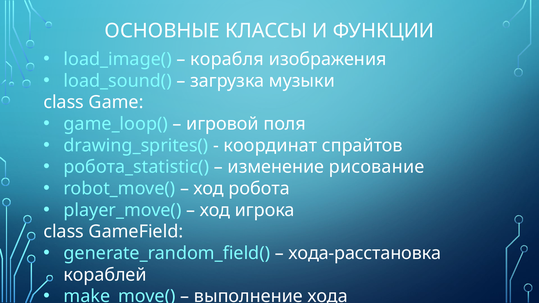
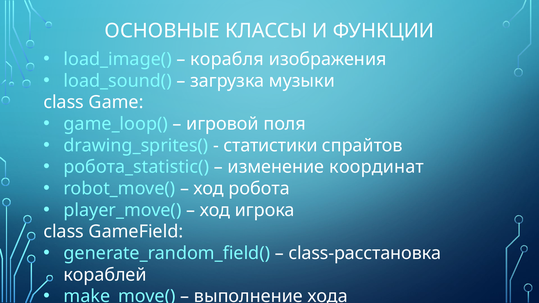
координат: координат -> статистики (271, 146)
рисование: рисование -> координат (377, 167)
хода-расстановка: хода-расстановка -> class-расстановка (365, 253)
